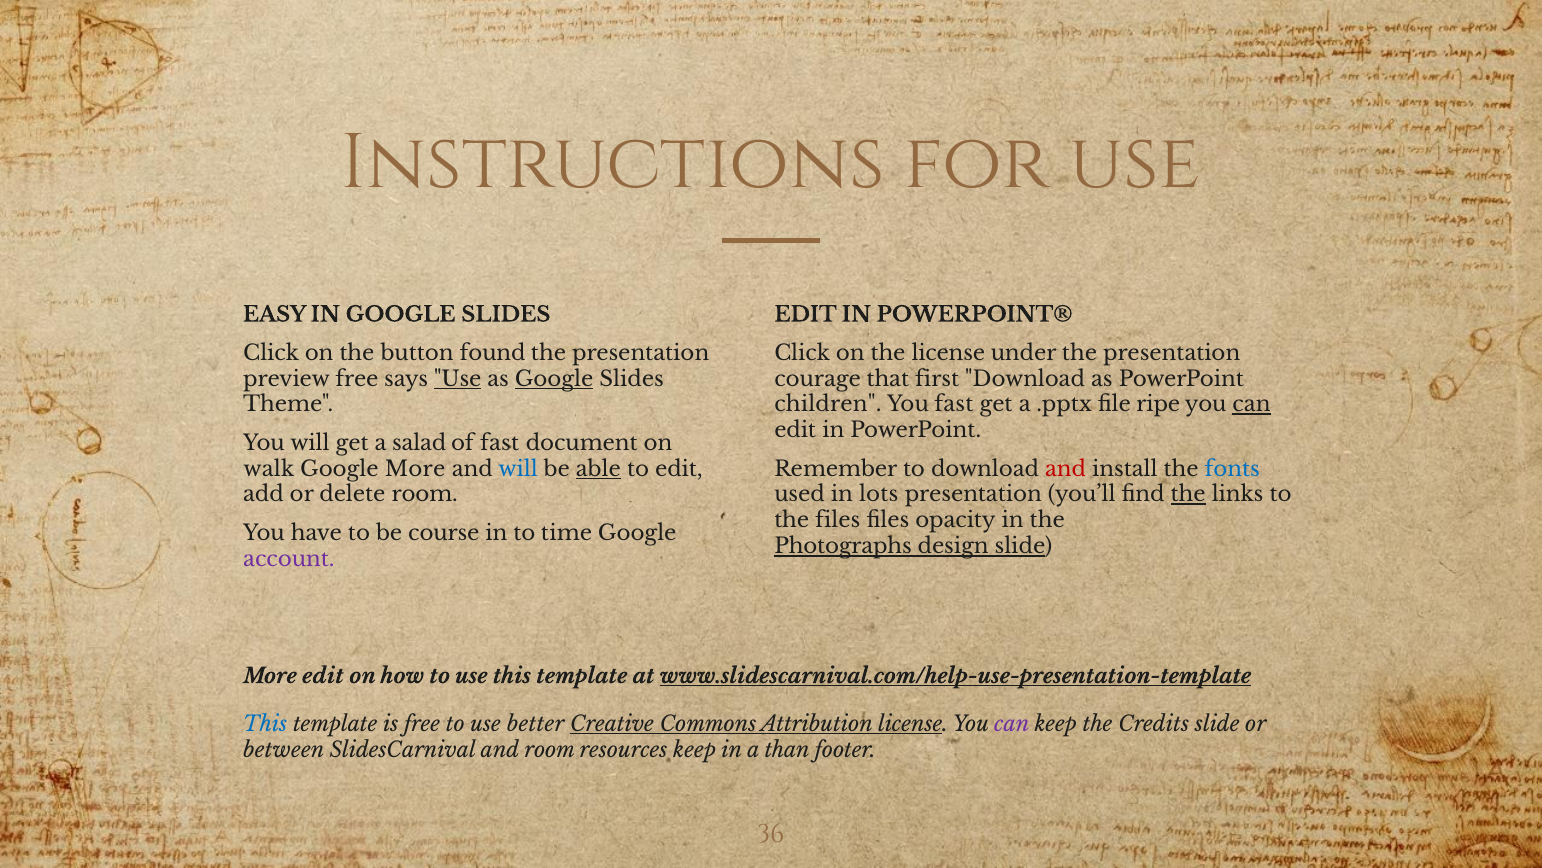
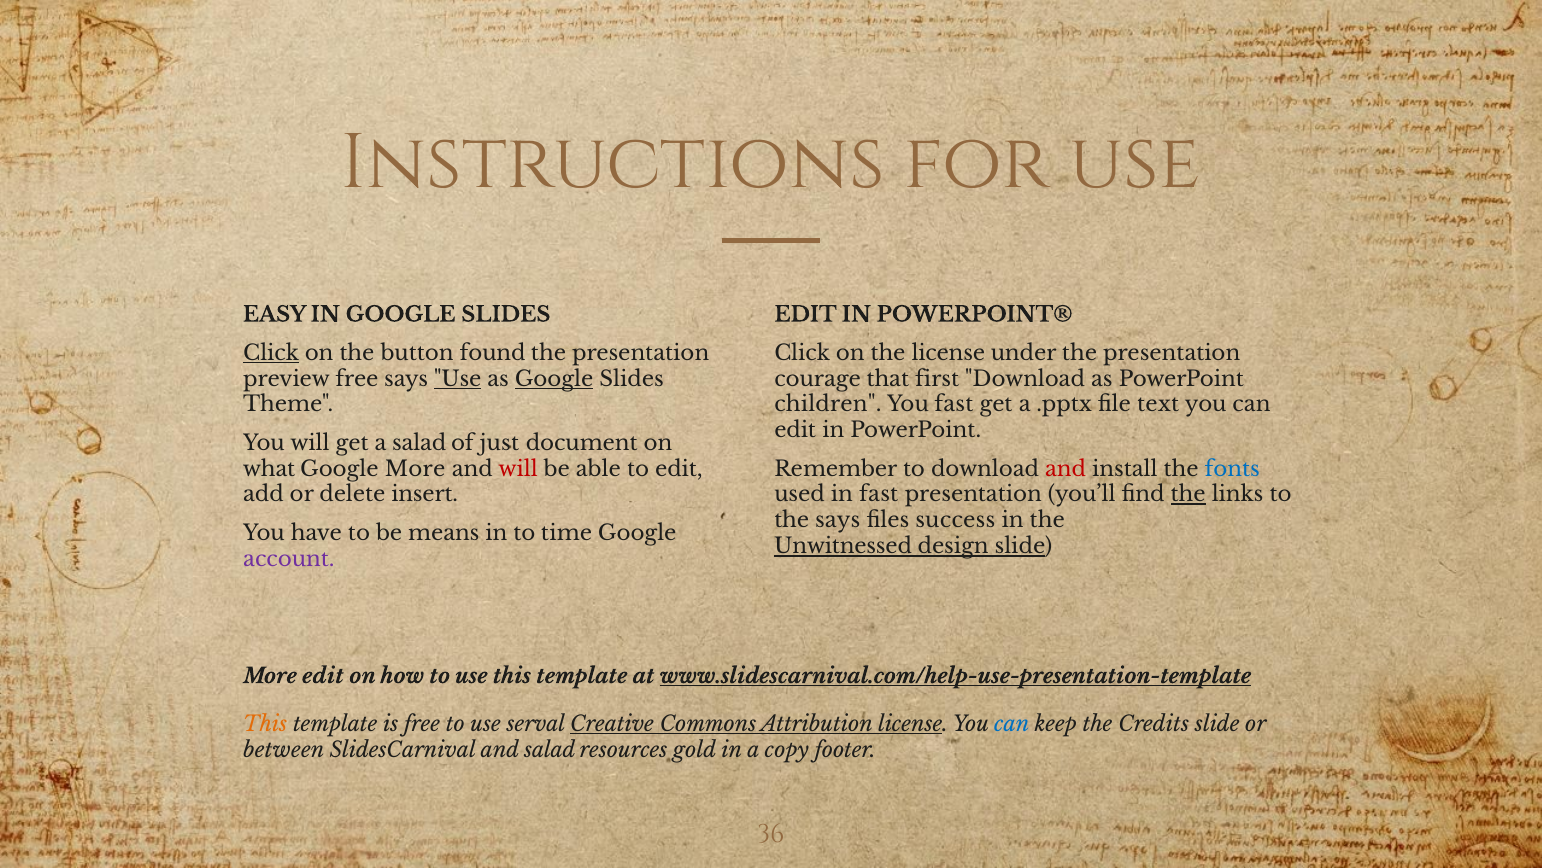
Click underline: none -> present (271, 353)
ripe: ripe -> text (1158, 404)
can underline: present -> none (1252, 404)
of fast: fast -> just (500, 443)
walk: walk -> what (269, 469)
will colour: blue -> red (518, 469)
able underline: present -> none (598, 469)
delete room: room -> insert (425, 495)
in lots: lots -> fast (879, 495)
the files: files -> says (838, 520)
opacity: opacity -> success (955, 520)
course: course -> means (444, 533)
Photographs: Photographs -> Unwitnessed (843, 546)
This colour: blue -> orange (265, 723)
better: better -> serval (536, 723)
can colour: purple -> blue (1012, 723)
and room: room -> salad (550, 750)
resources keep: keep -> gold (695, 750)
than: than -> copy (787, 750)
